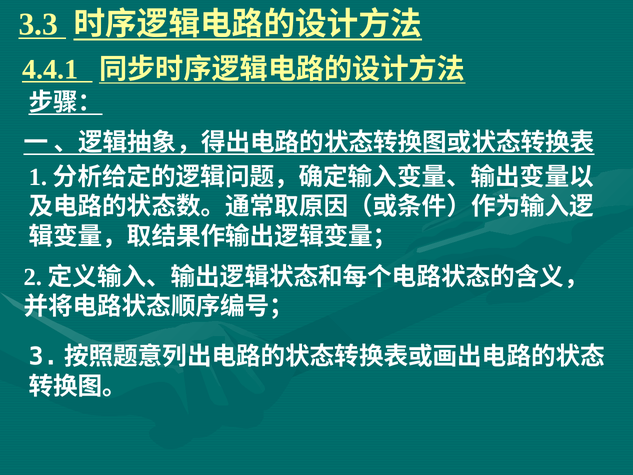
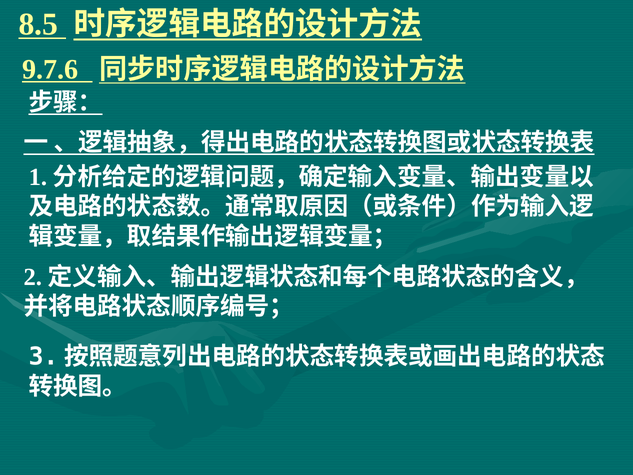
3.3: 3.3 -> 8.5 (38, 24)
4.4.1: 4.4.1 -> 9.7.6 (50, 69)
